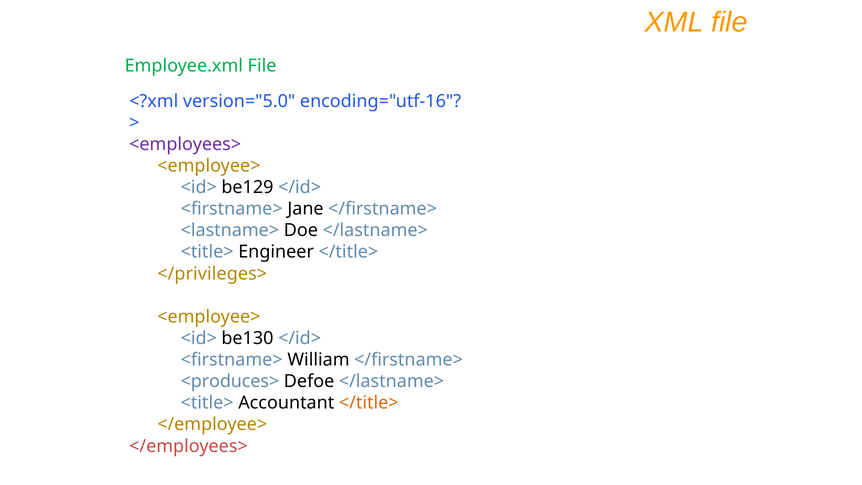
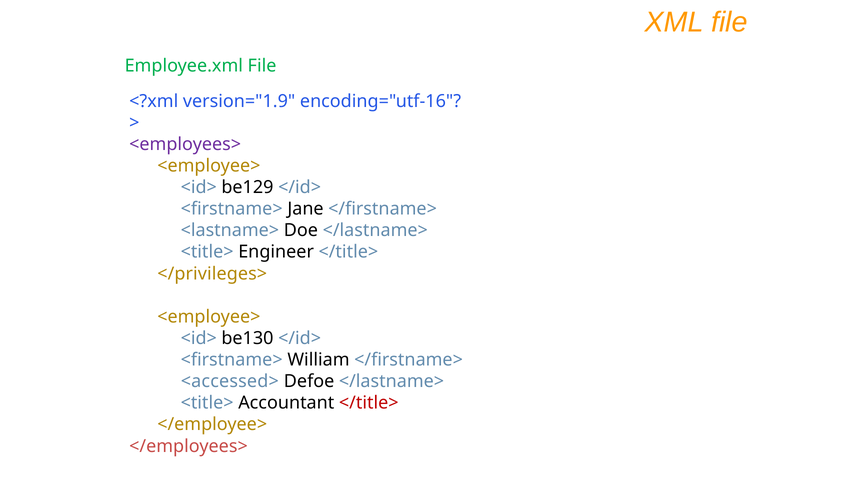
version="5.0: version="5.0 -> version="1.9 (239, 101)
<produces>: <produces> -> <accessed> (230, 381)
</title> colour: orange -> red (369, 403)
